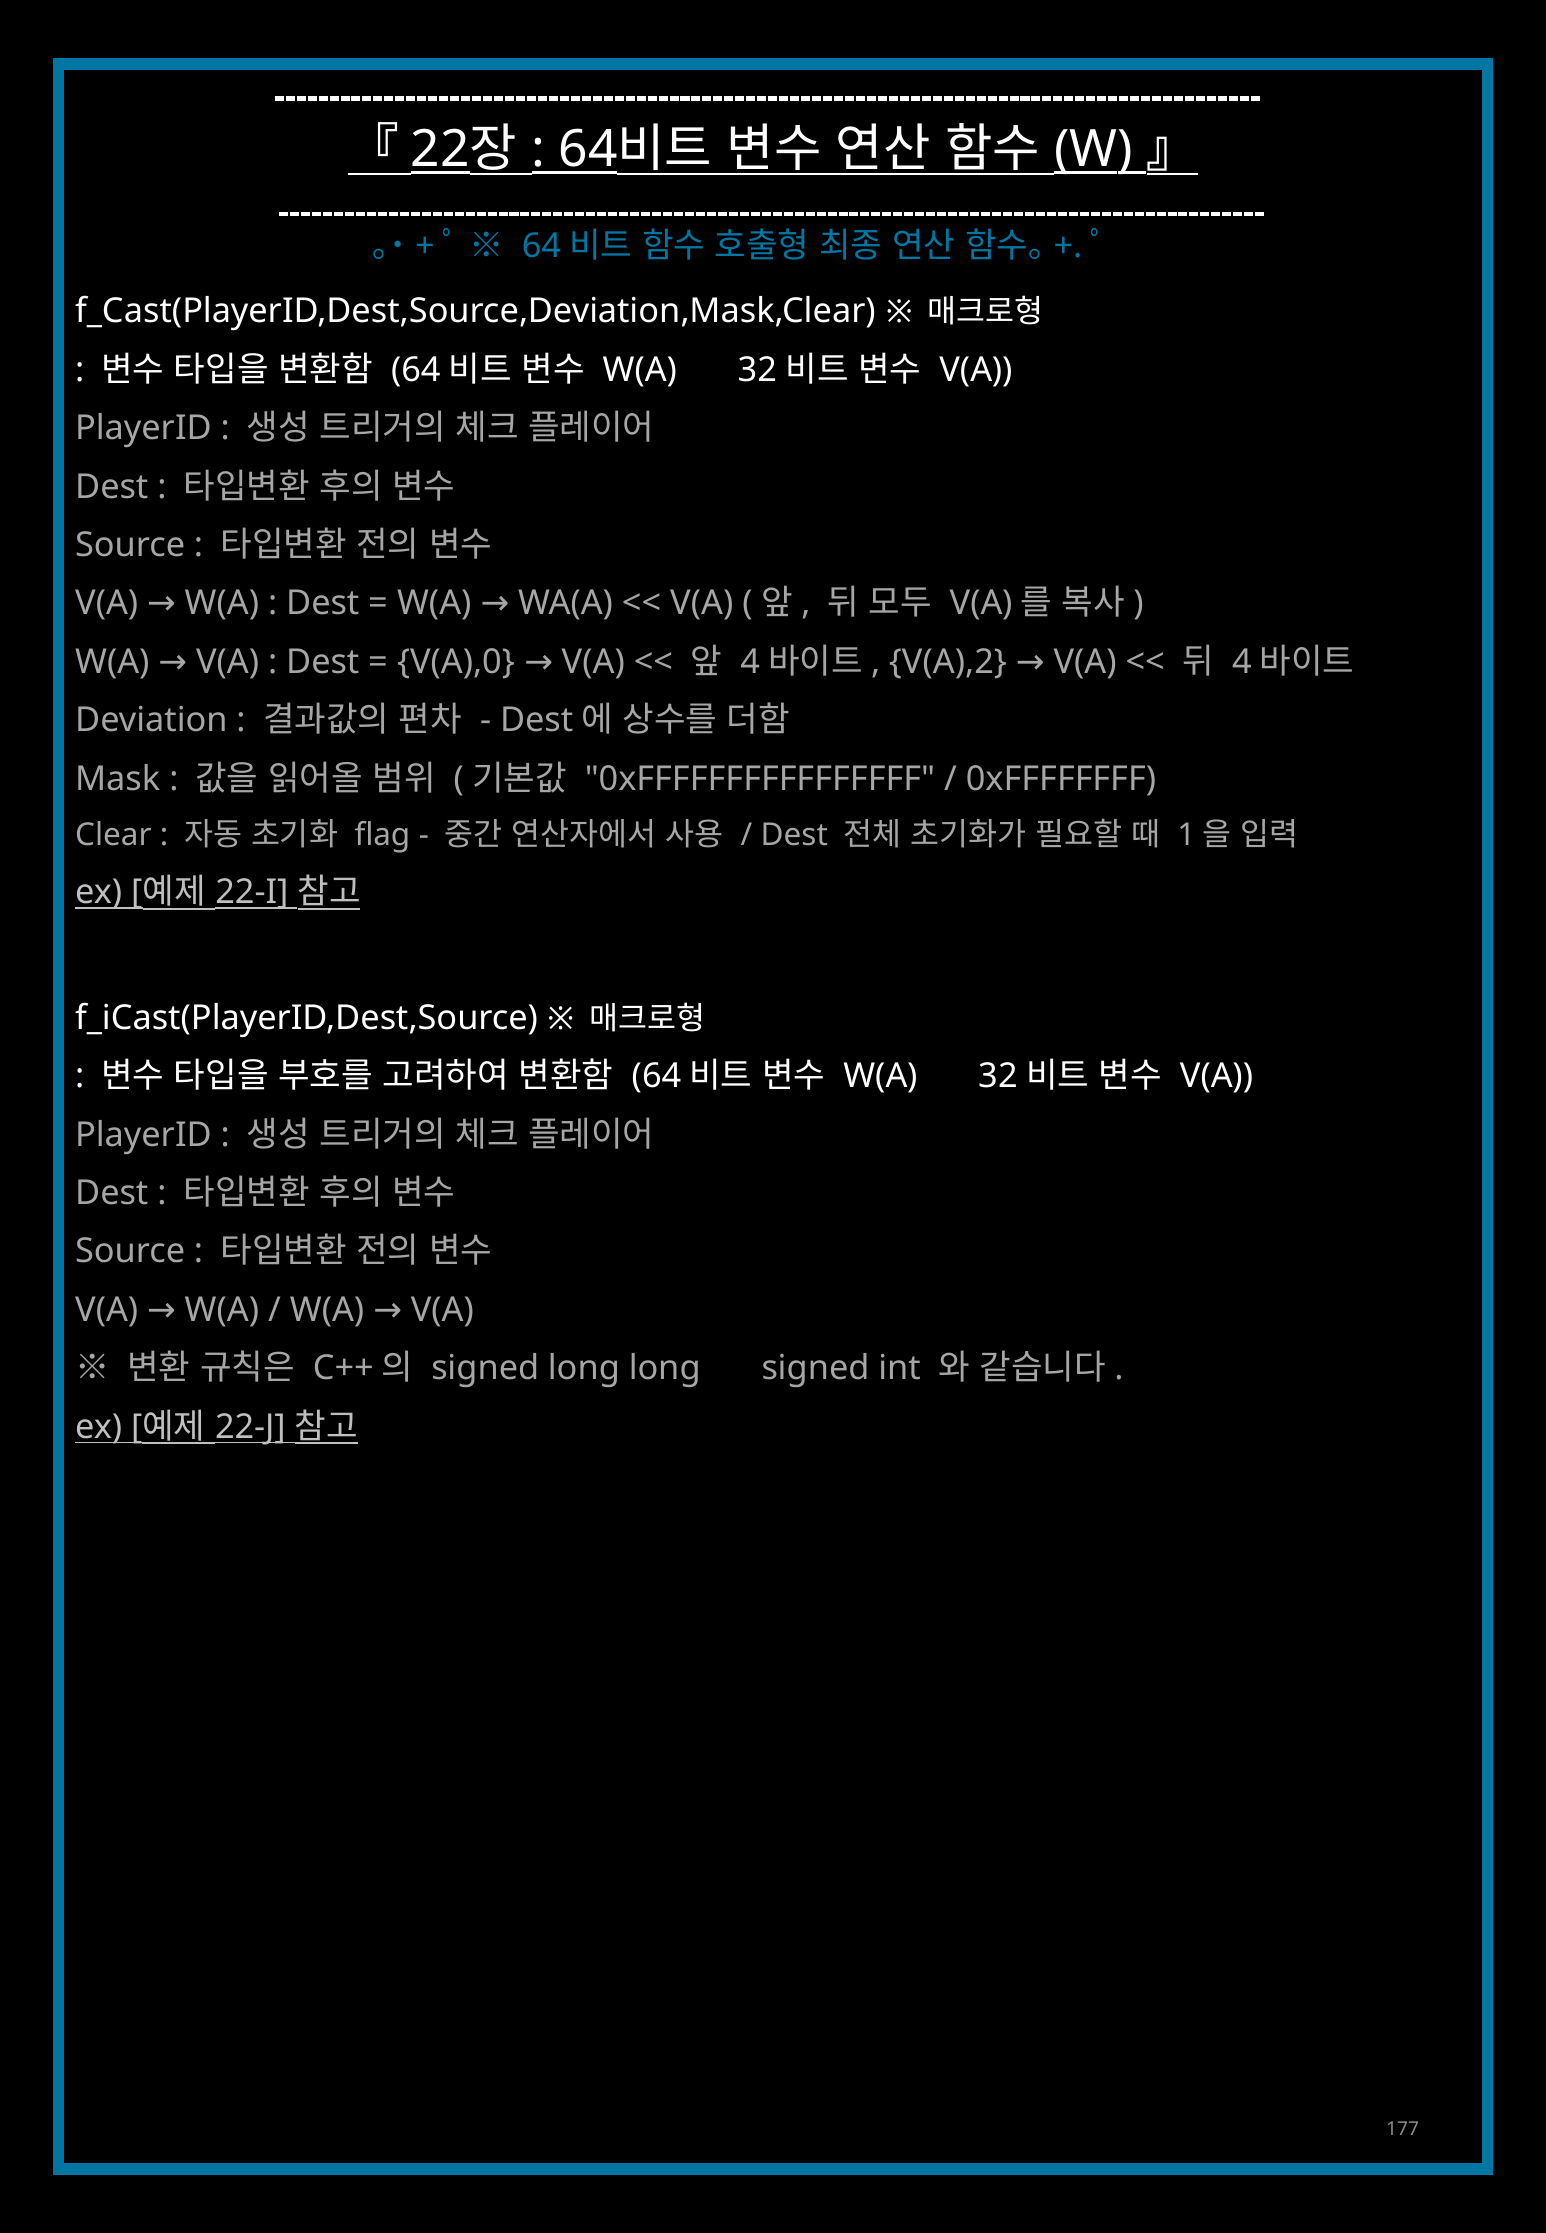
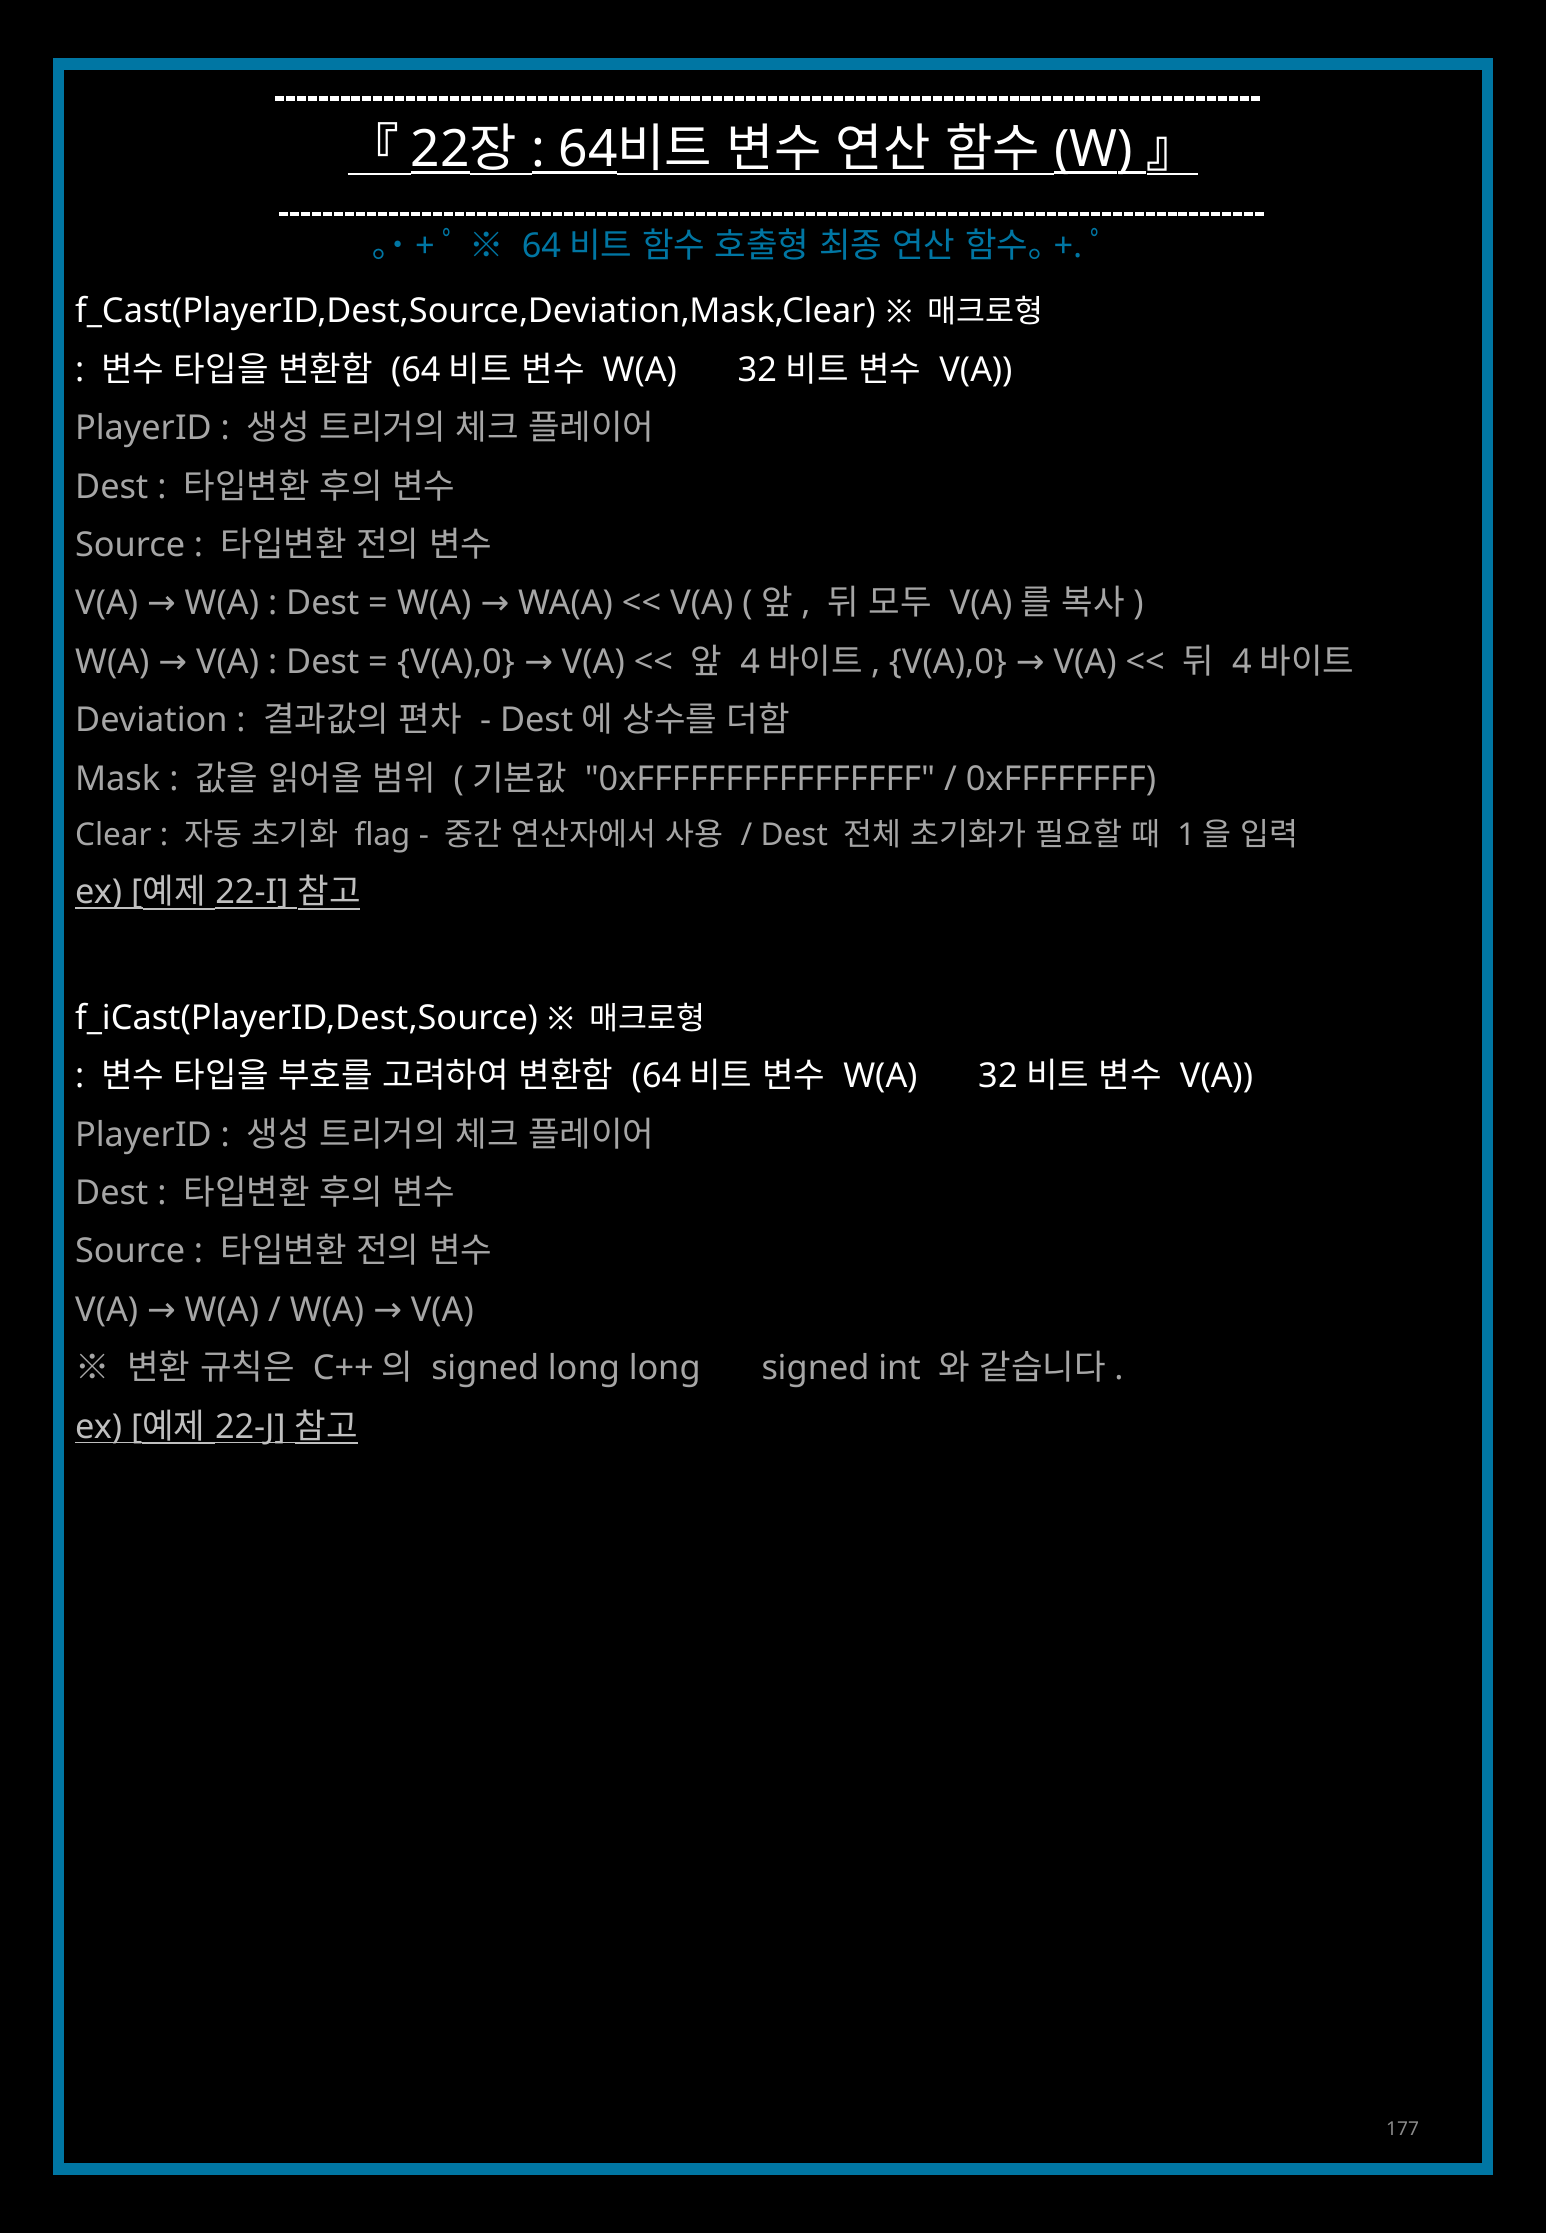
V(A),2: V(A),2 -> V(A),0 (948, 662)
